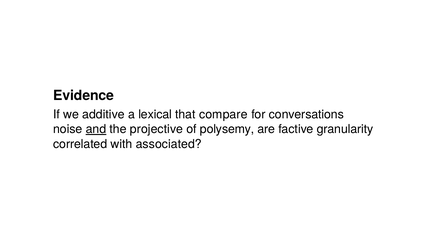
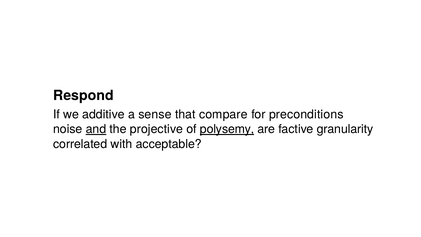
Evidence: Evidence -> Respond (83, 95)
lexical: lexical -> sense (155, 114)
conversations: conversations -> preconditions (306, 114)
polysemy underline: none -> present (227, 129)
associated: associated -> acceptable (169, 144)
